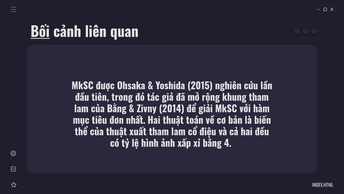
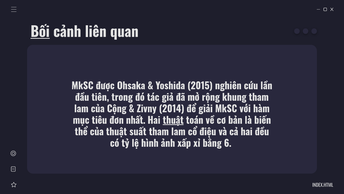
của Bằng: Bằng -> Cộng (117, 109)
thuật underline: none -> present (173, 120)
xuất: xuất -> suất (138, 132)
4: 4 -> 6 (228, 143)
